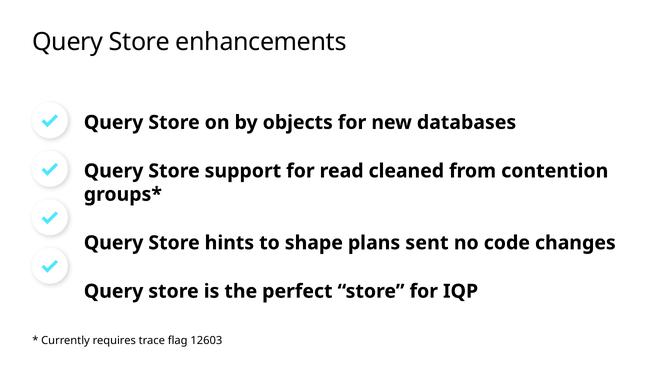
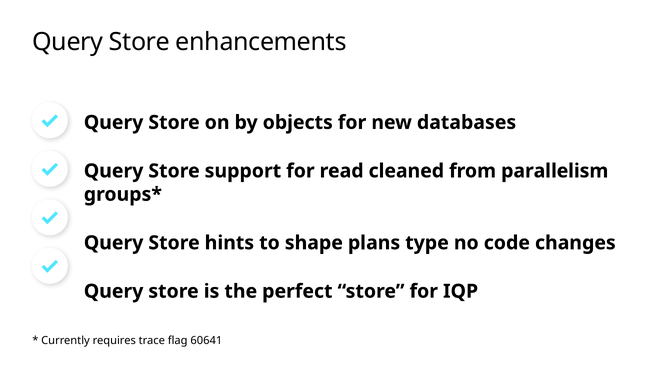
contention: contention -> parallelism (555, 171)
sent: sent -> type (427, 243)
12603: 12603 -> 60641 (206, 341)
